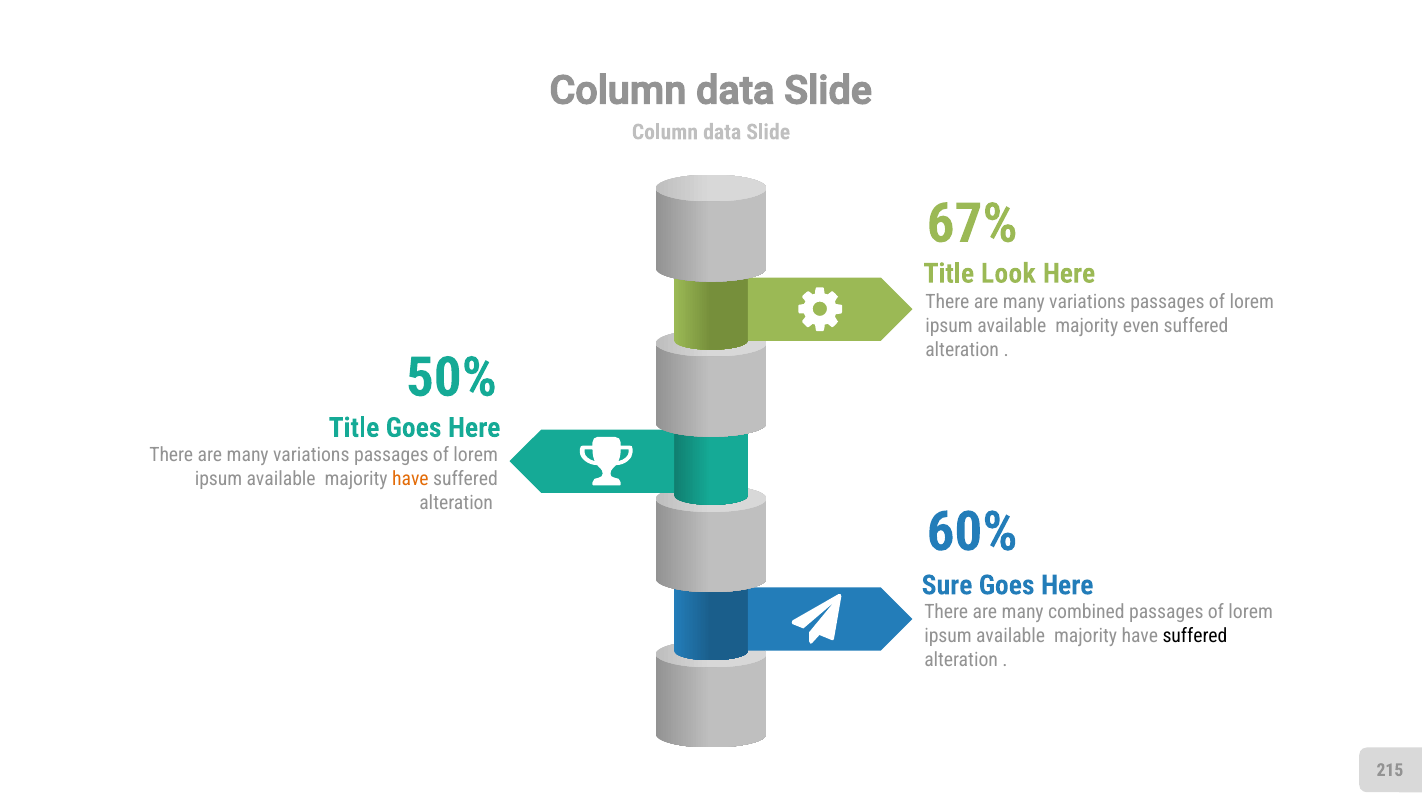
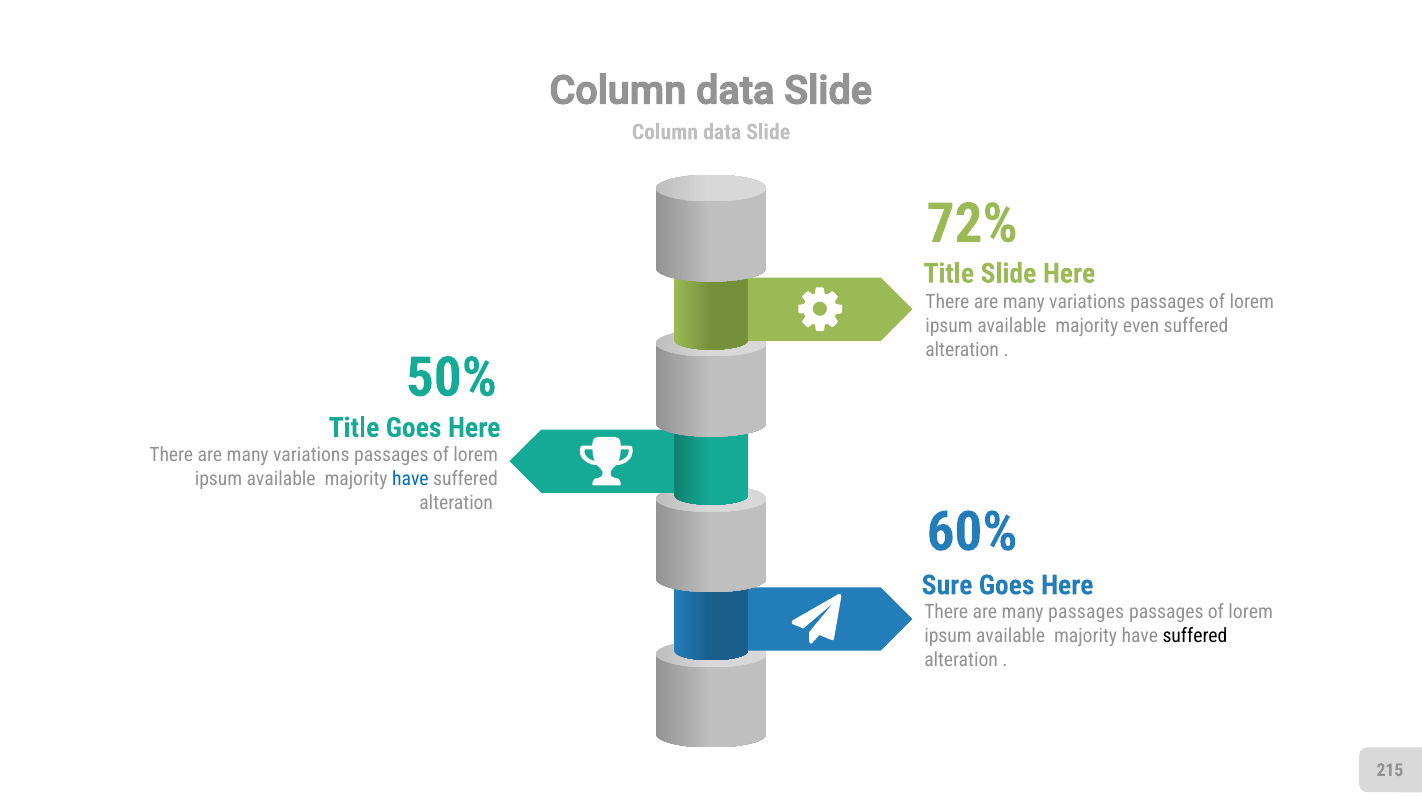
67%: 67% -> 72% (972, 224)
Title Look: Look -> Slide (1008, 273)
have colour: orange -> blue (410, 479)
many combined: combined -> passages (1086, 612)
